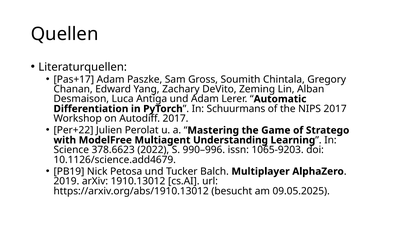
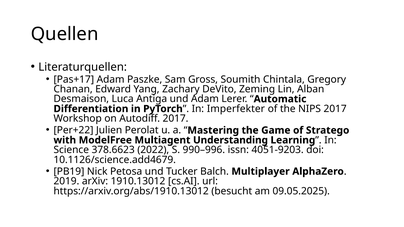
Schuurmans: Schuurmans -> Imperfekter (236, 109)
1065-9203: 1065-9203 -> 4051-9203 (278, 150)
